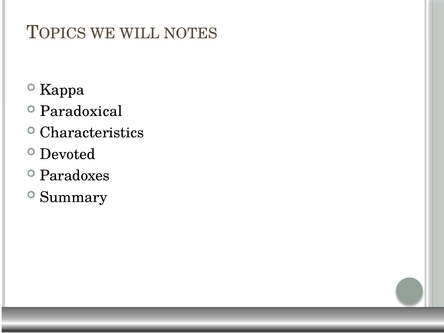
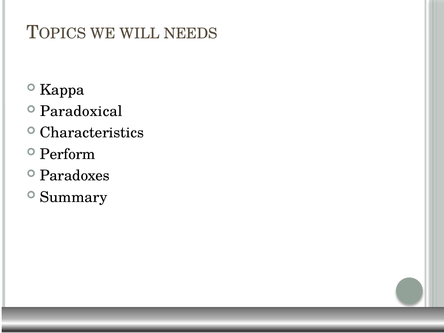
NOTES: NOTES -> NEEDS (191, 34)
Devoted: Devoted -> Perform (68, 154)
